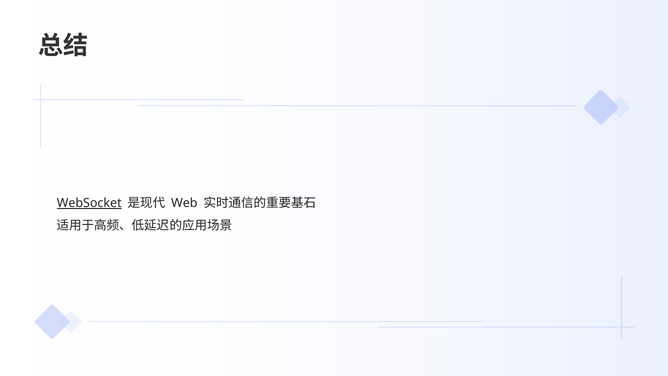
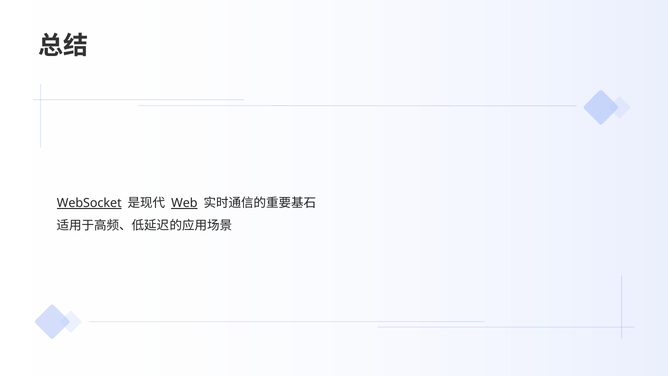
Web underline: none -> present (184, 203)
